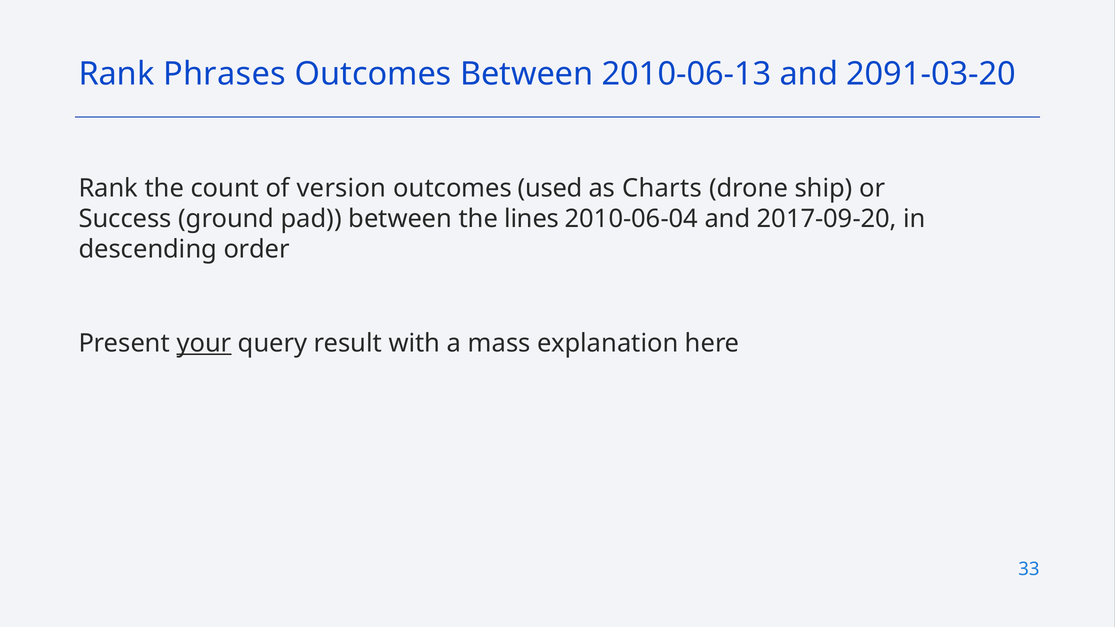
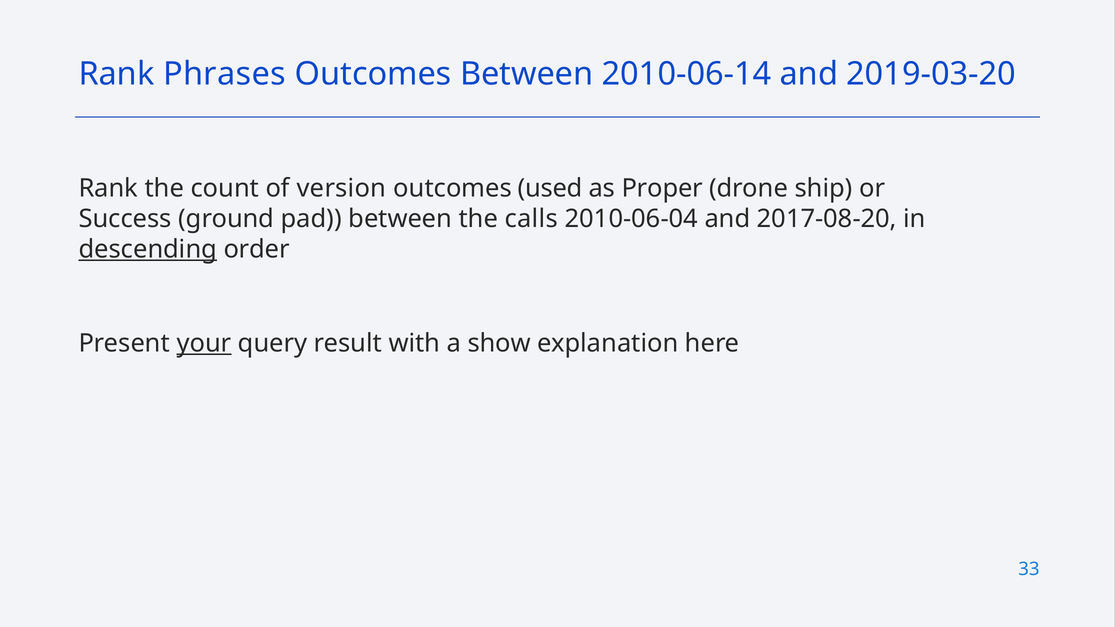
2010-06-13: 2010-06-13 -> 2010-06-14 (687, 74)
2091-03-20: 2091-03-20 -> 2019-03-20 (931, 74)
Charts: Charts -> Proper (662, 188)
lines: lines -> calls (531, 219)
2017-09-20: 2017-09-20 -> 2017-08-20 (827, 219)
descending underline: none -> present (148, 249)
mass: mass -> show (499, 343)
